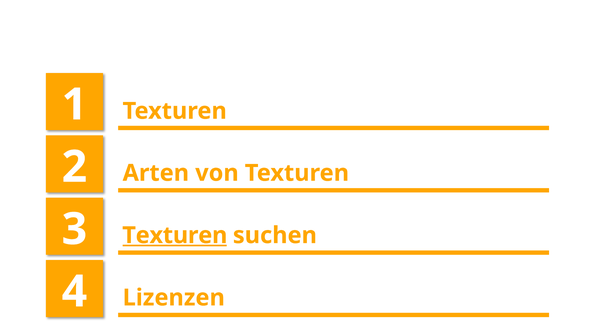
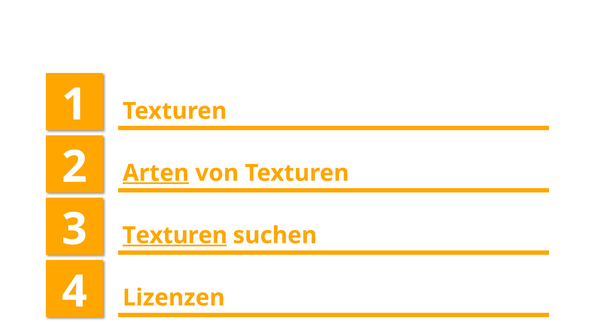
Arten underline: none -> present (156, 173)
